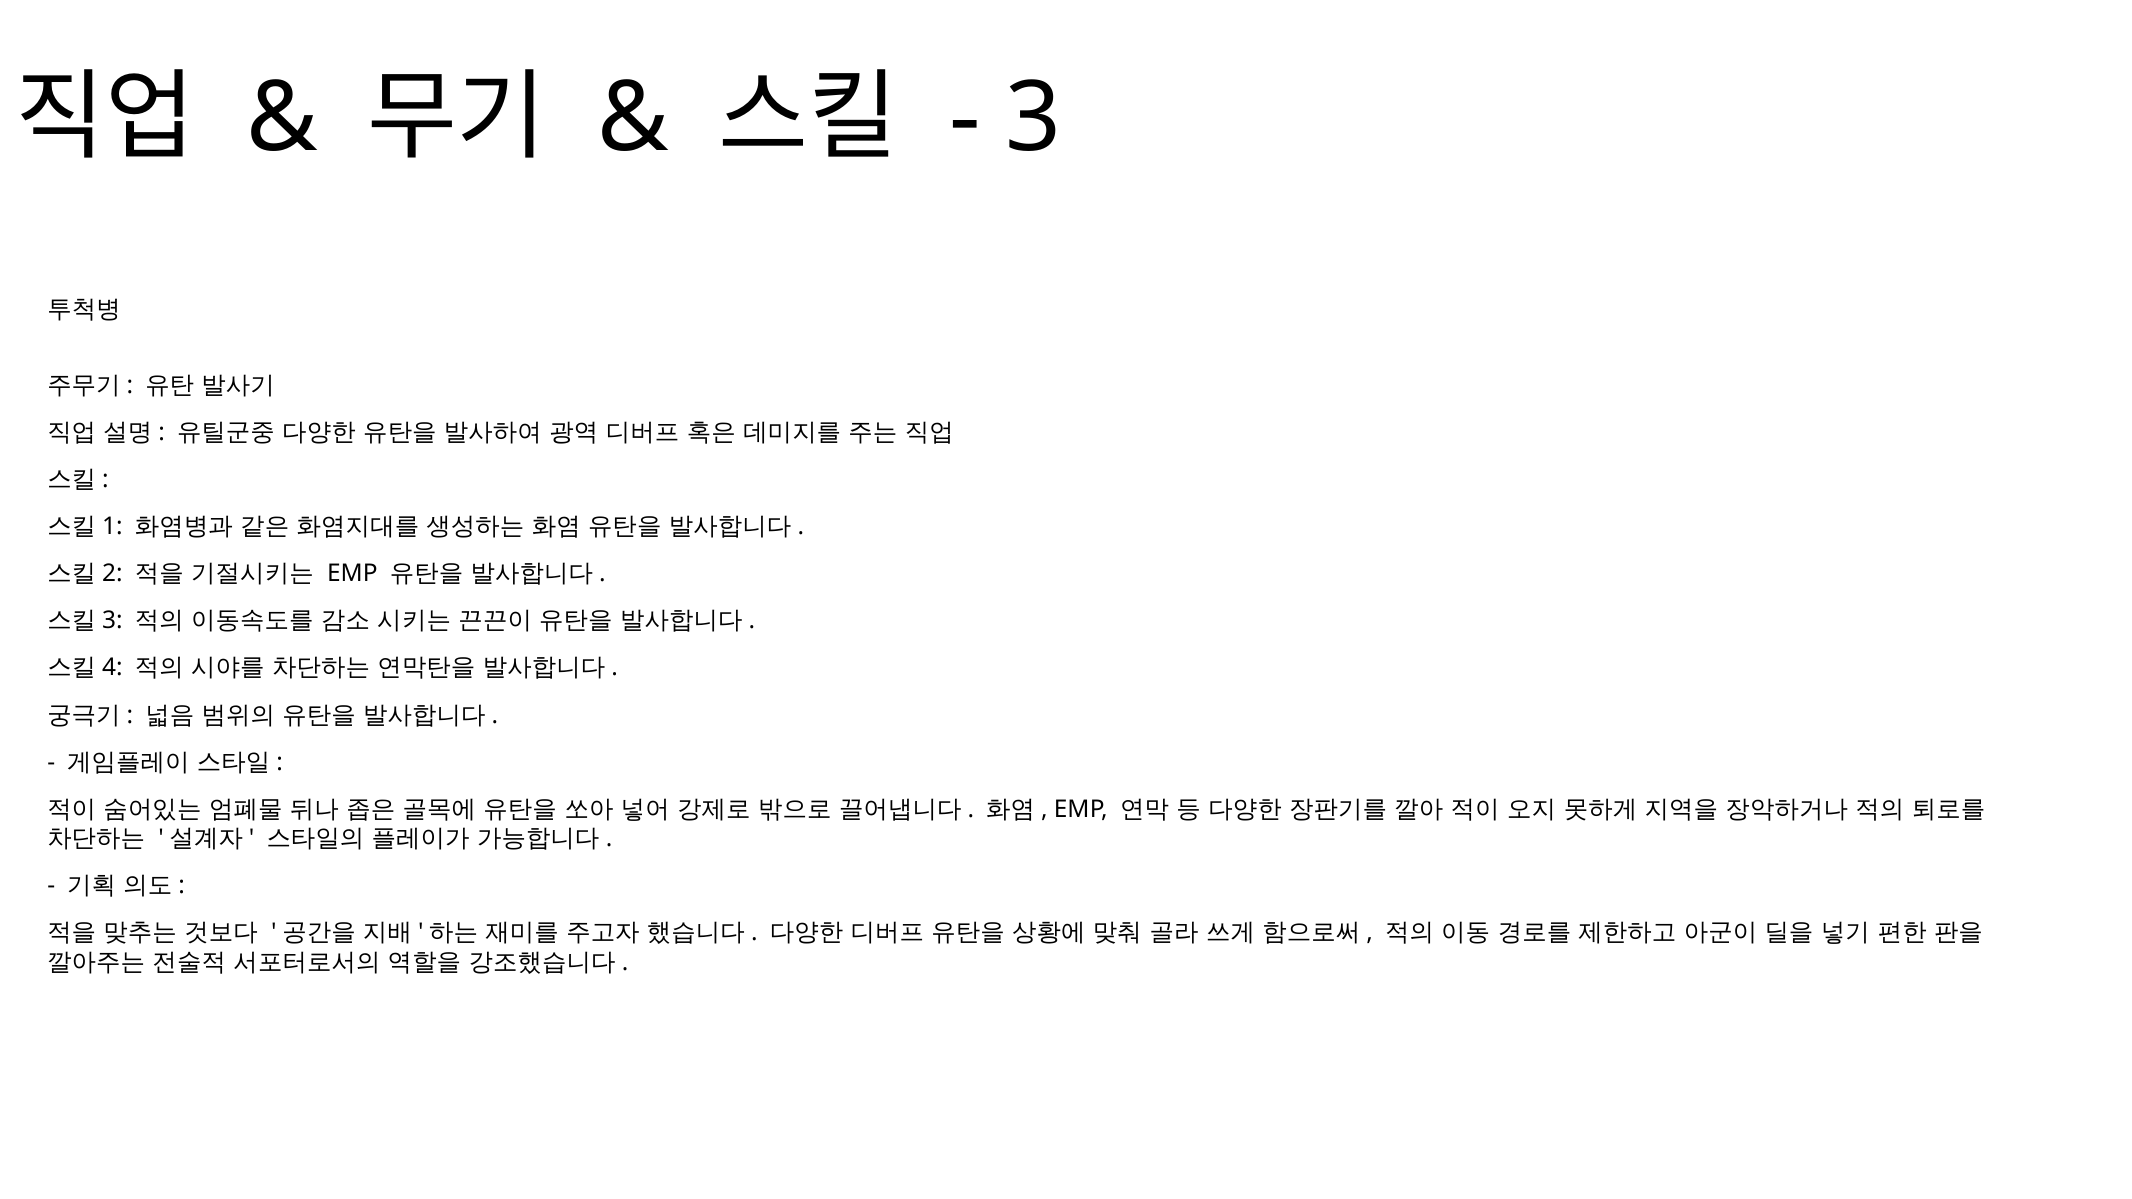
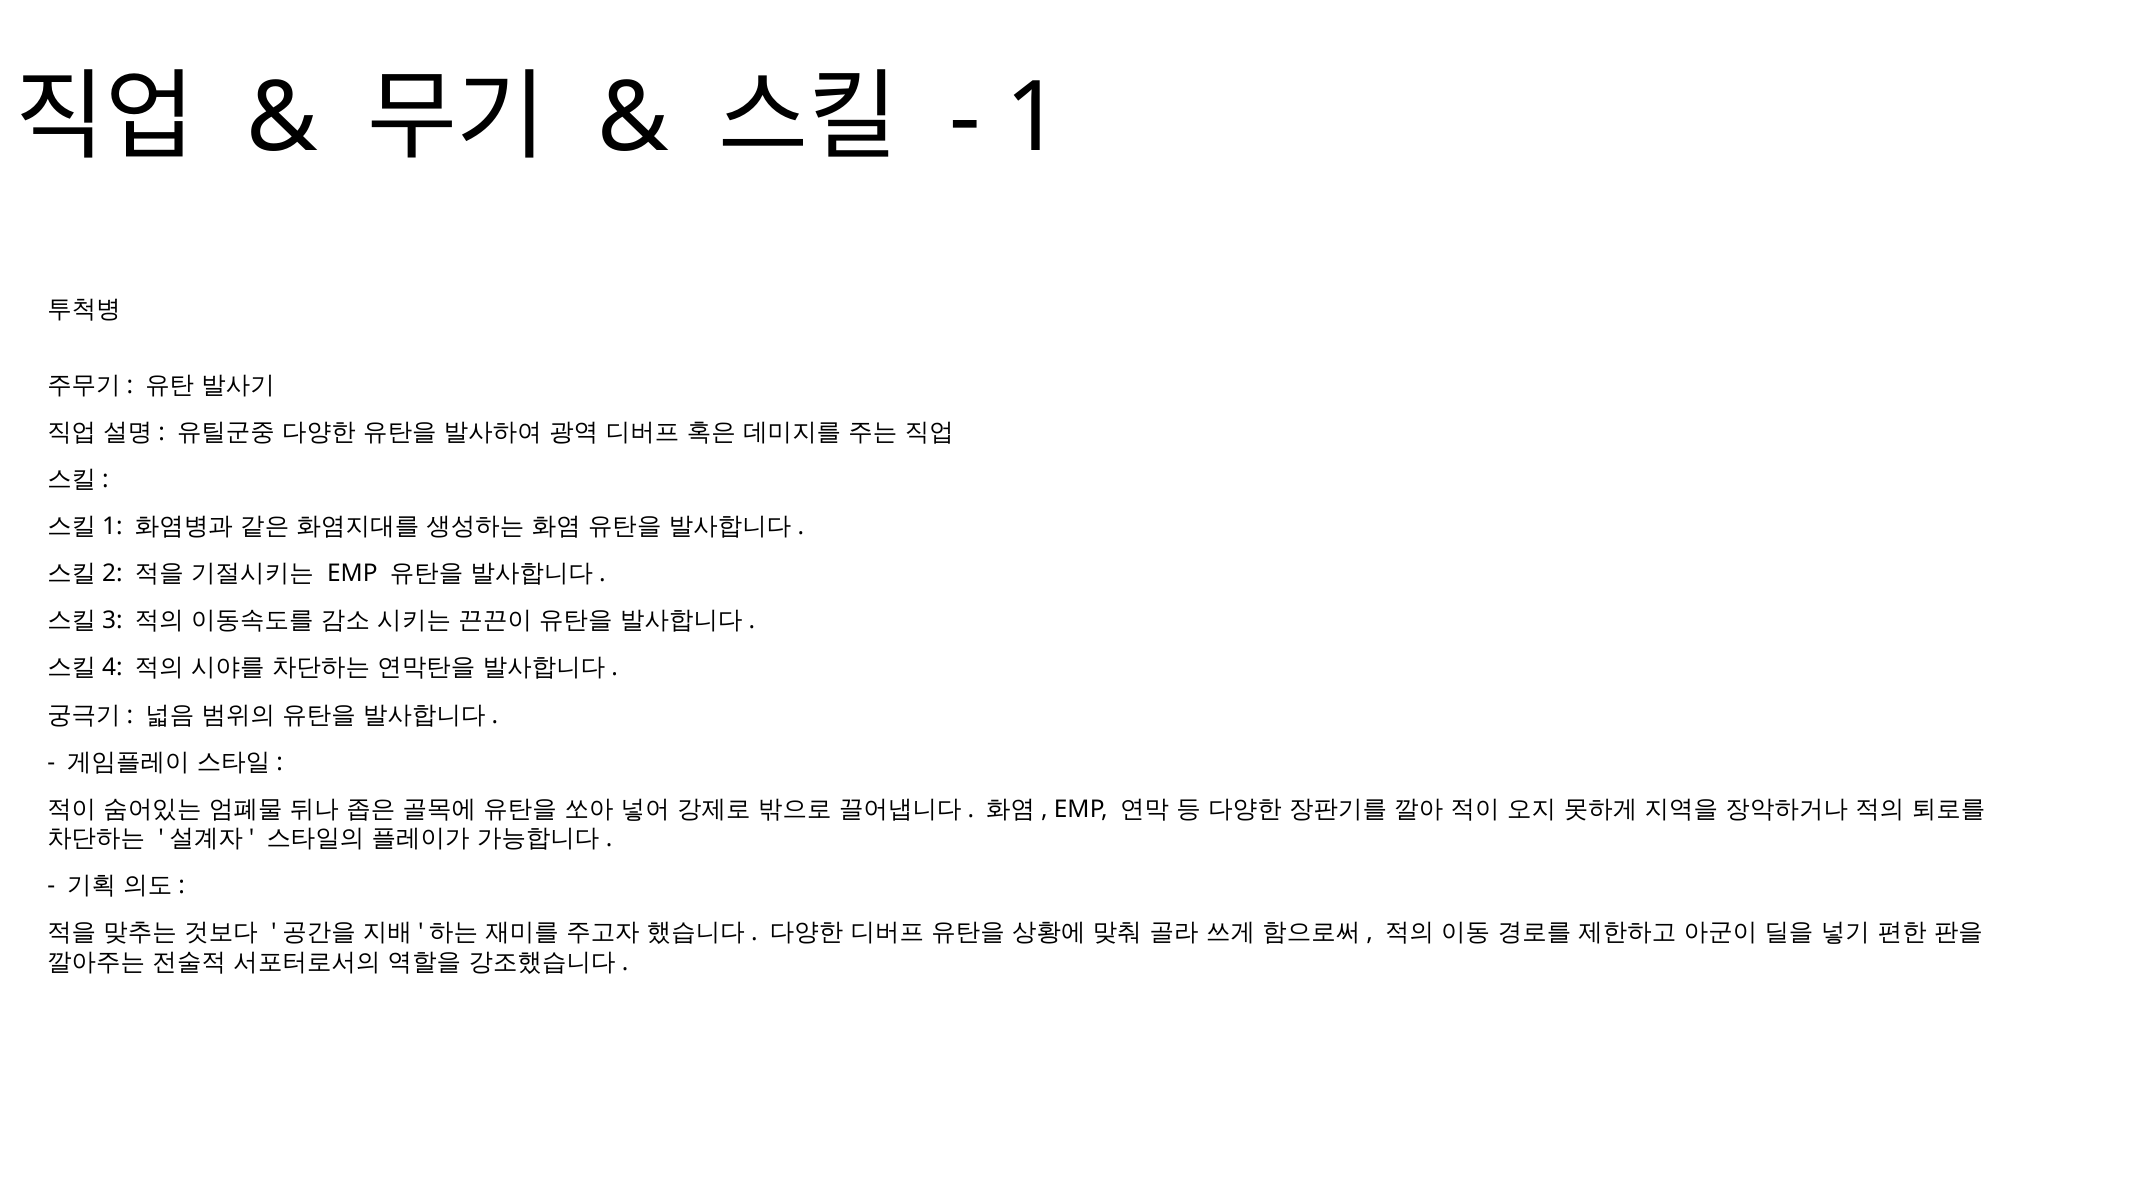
3: 3 -> 1 (1034, 118)
